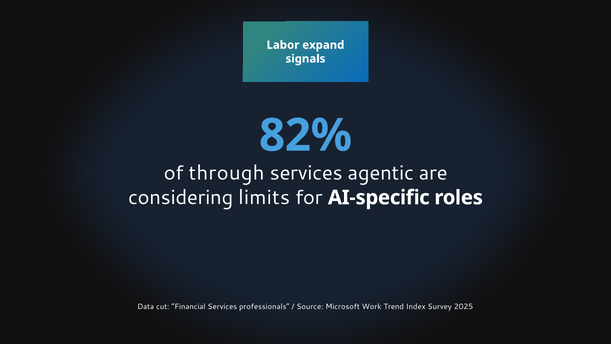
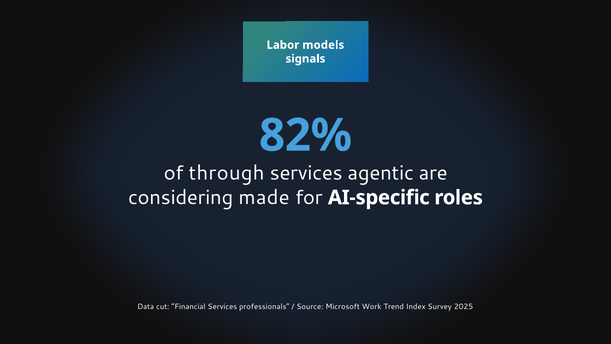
expand: expand -> models (323, 45)
limits: limits -> made (264, 197)
